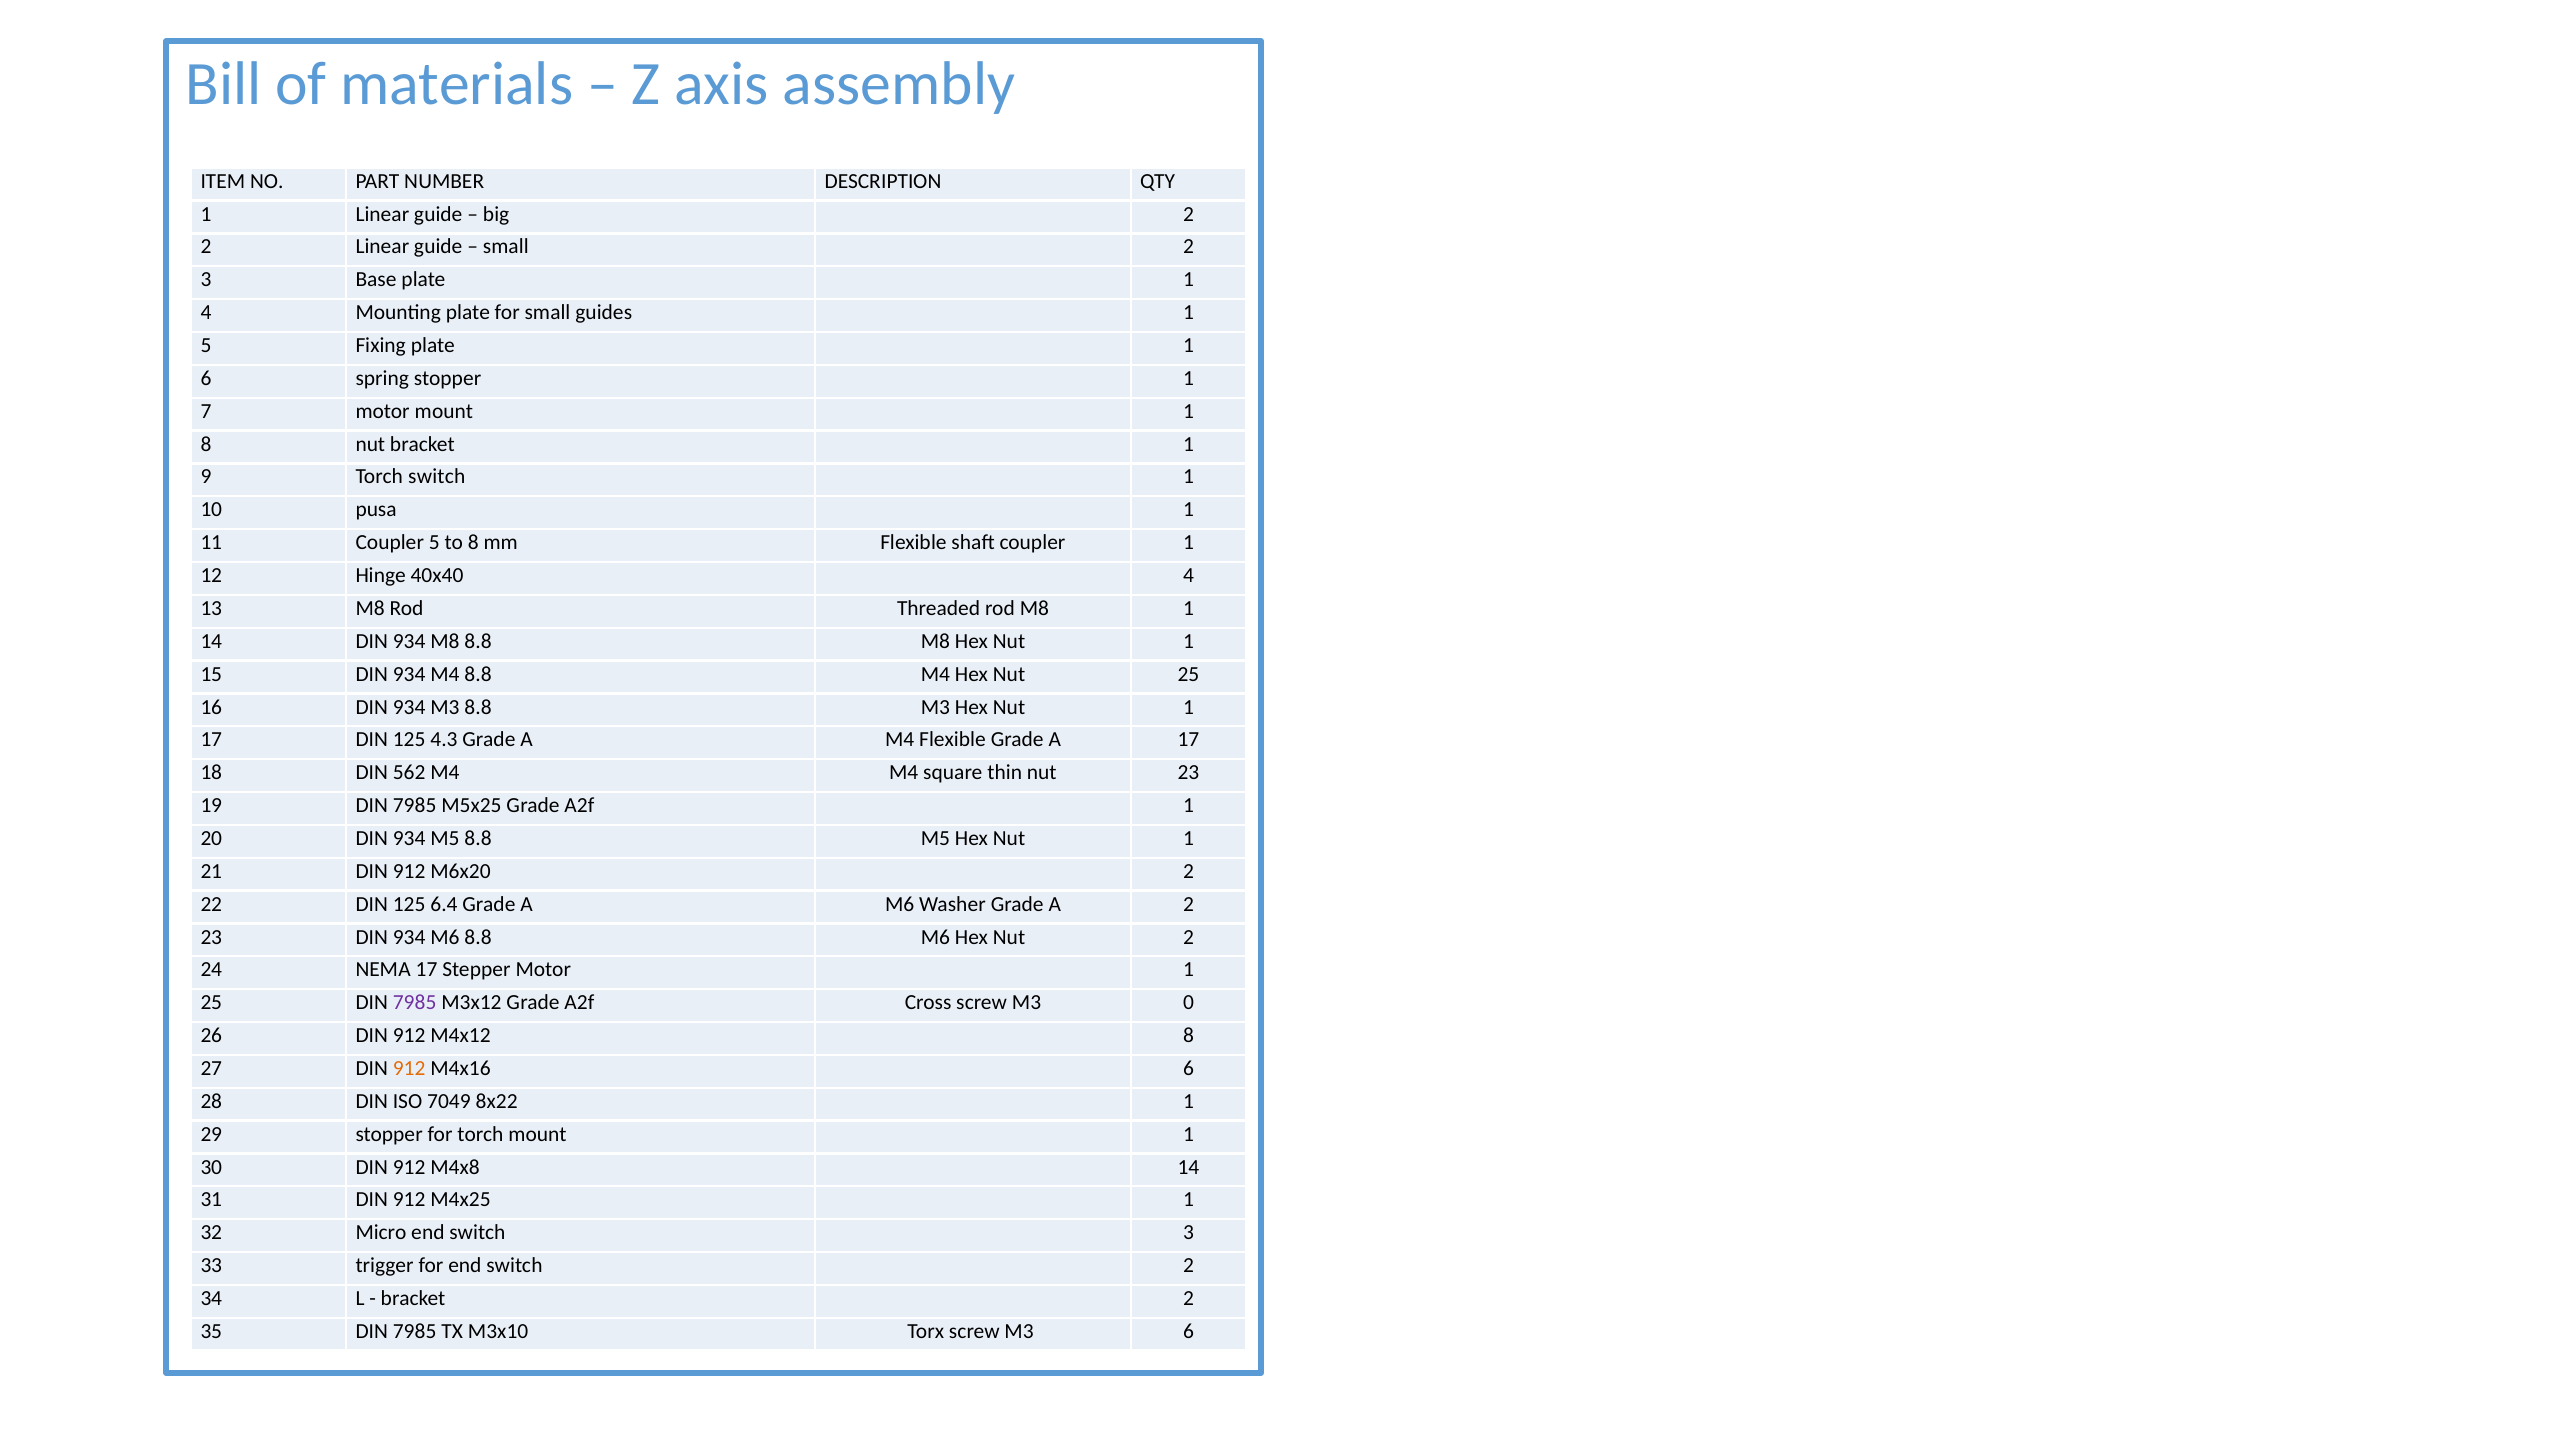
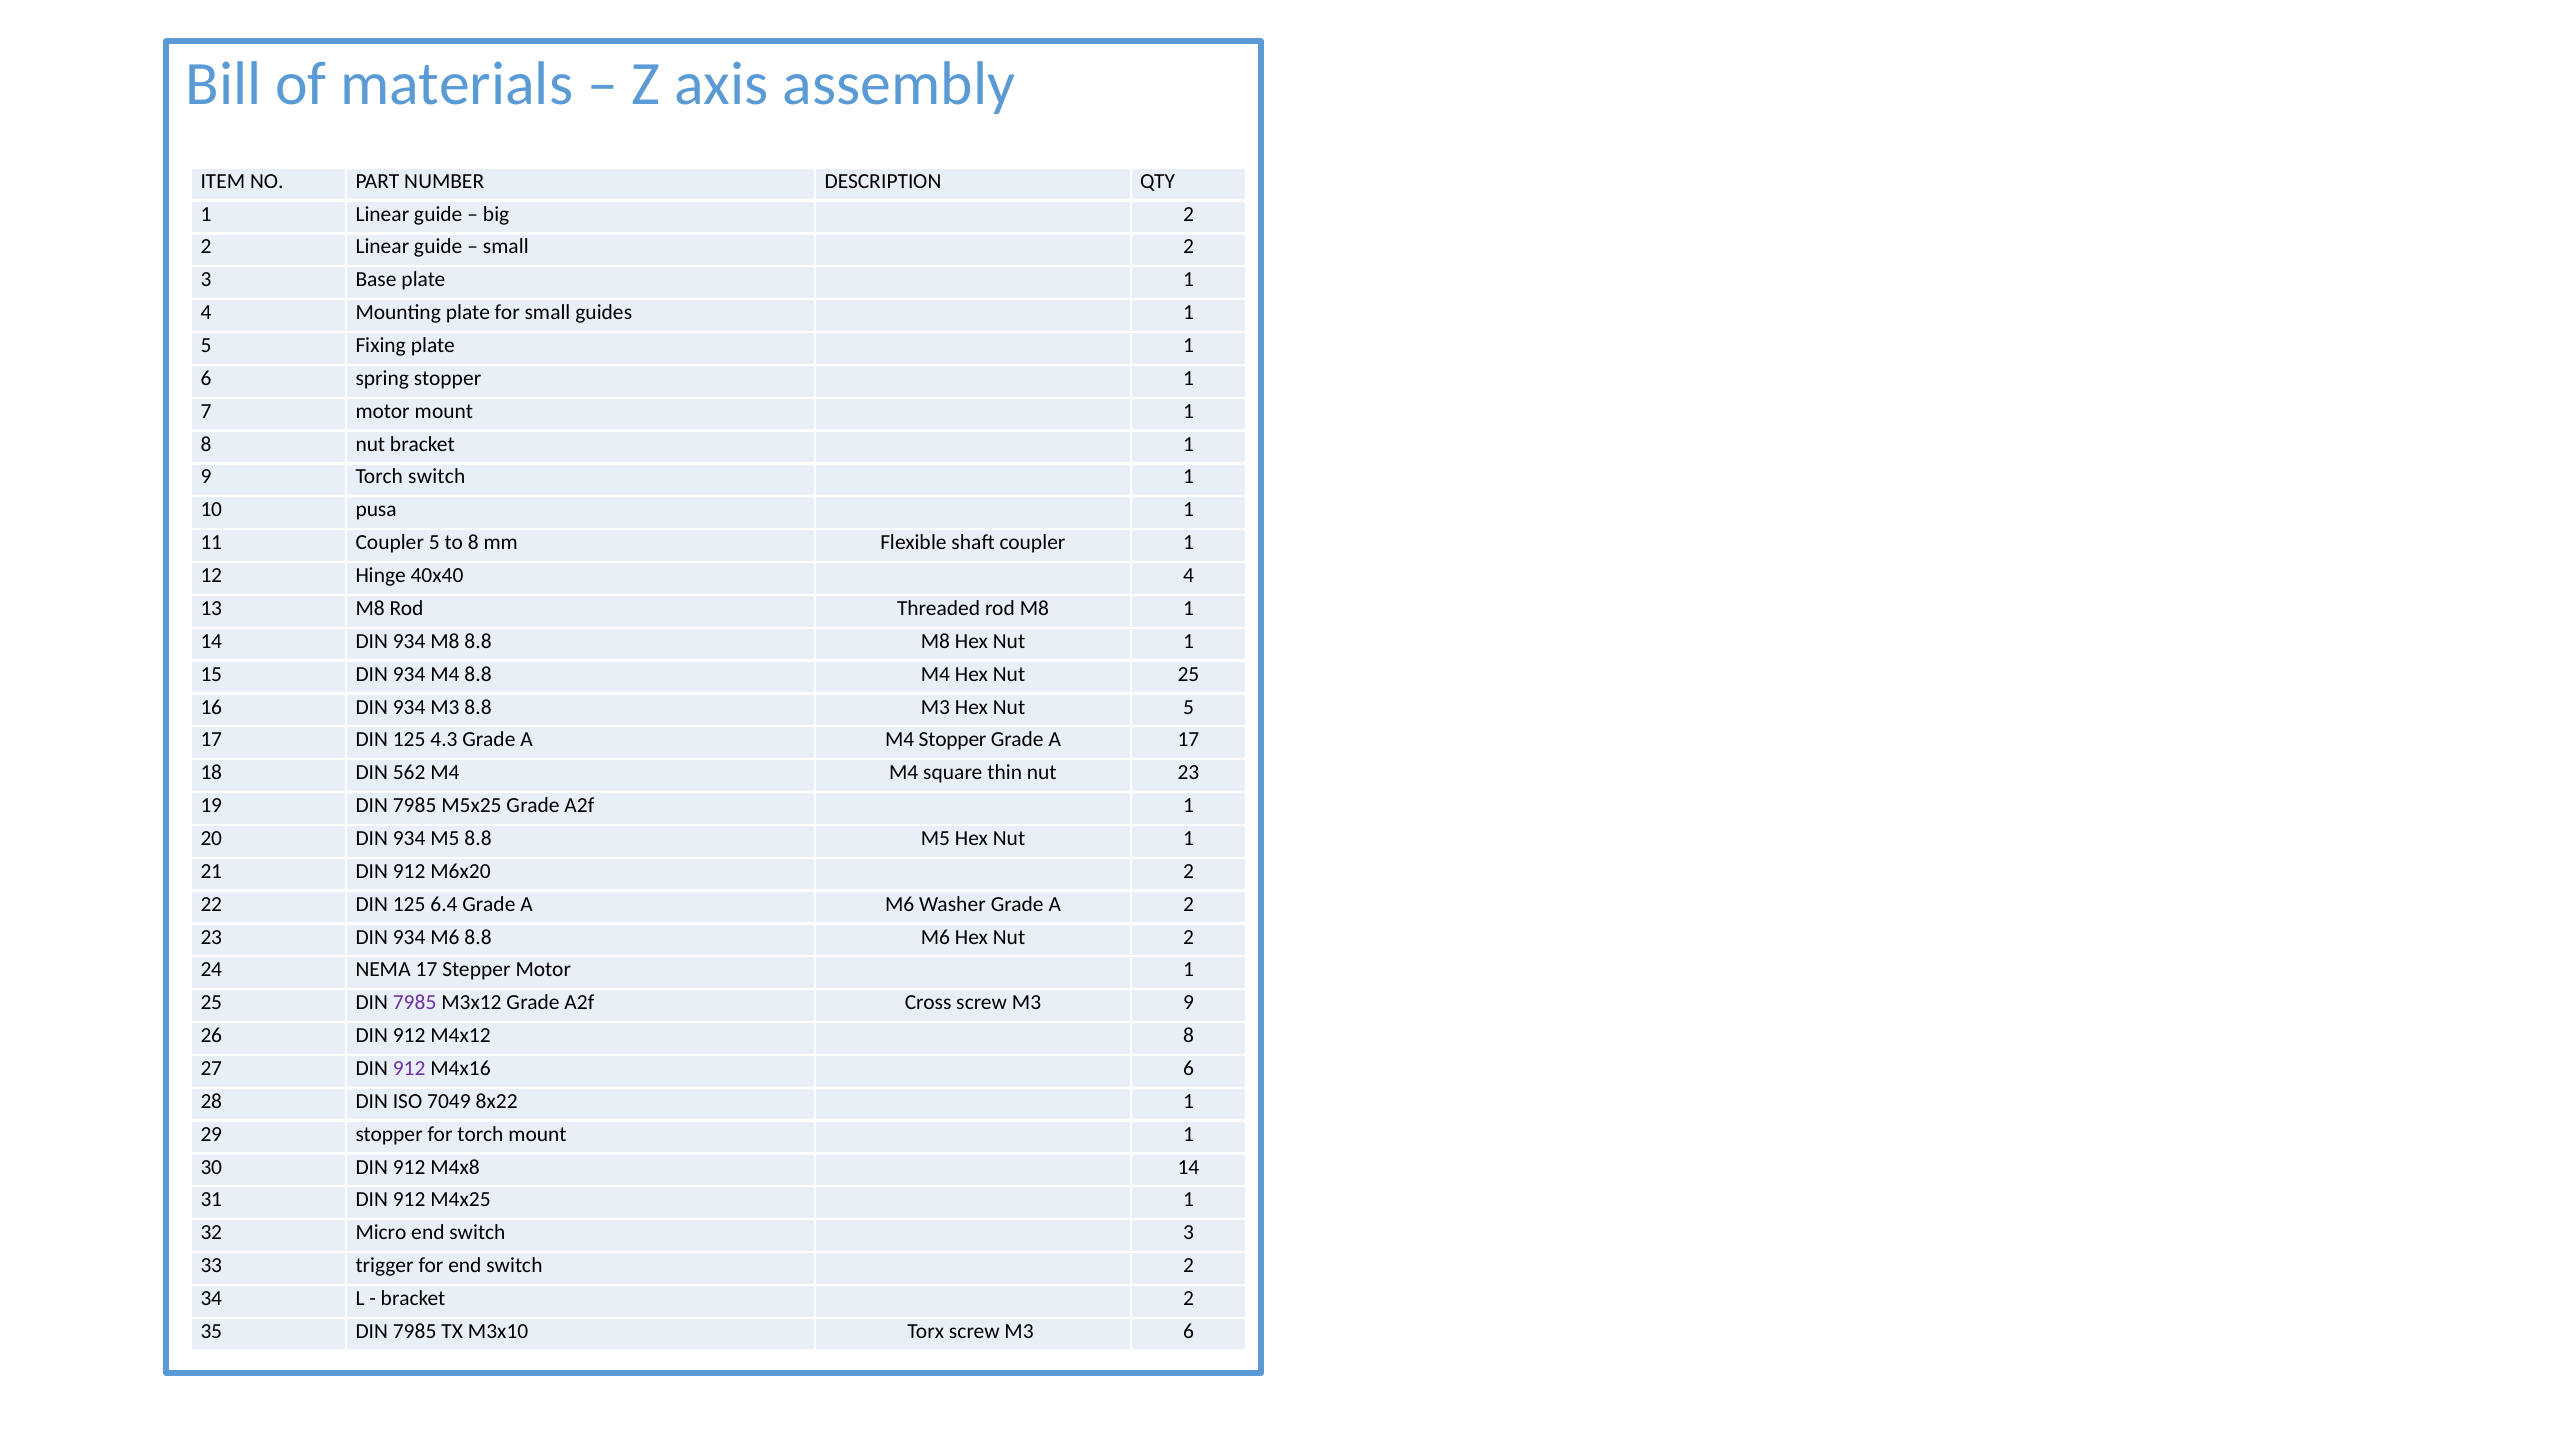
M3 Hex Nut 1: 1 -> 5 (1189, 707)
M4 Flexible: Flexible -> Stopper (953, 740)
M3 0: 0 -> 9 (1189, 1003)
912 colour: orange -> purple (409, 1068)
